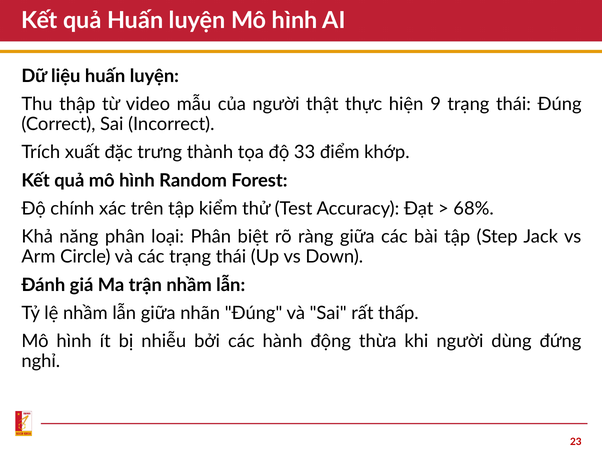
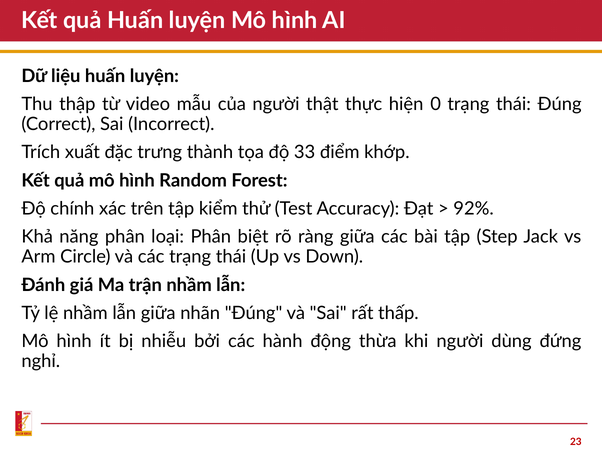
9: 9 -> 0 (436, 104)
68%: 68% -> 92% (474, 209)
